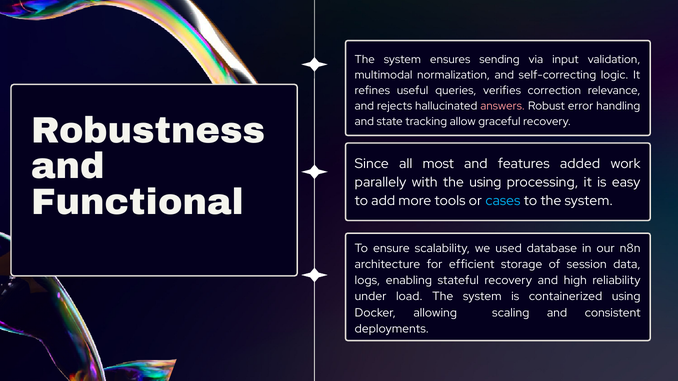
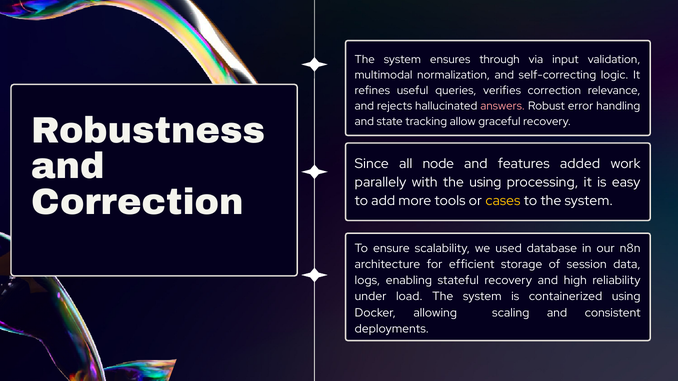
sending: sending -> through (500, 60)
most: most -> node (438, 164)
Functional: Functional -> Correction (138, 202)
cases colour: light blue -> yellow (503, 201)
